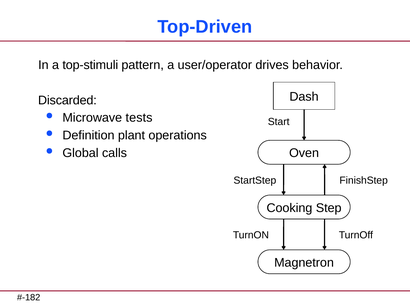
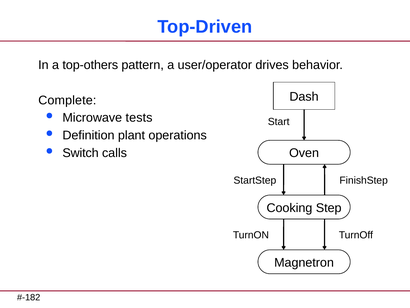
top-stimuli: top-stimuli -> top-others (90, 65)
Discarded: Discarded -> Complete (67, 100)
Global: Global -> Switch (81, 153)
